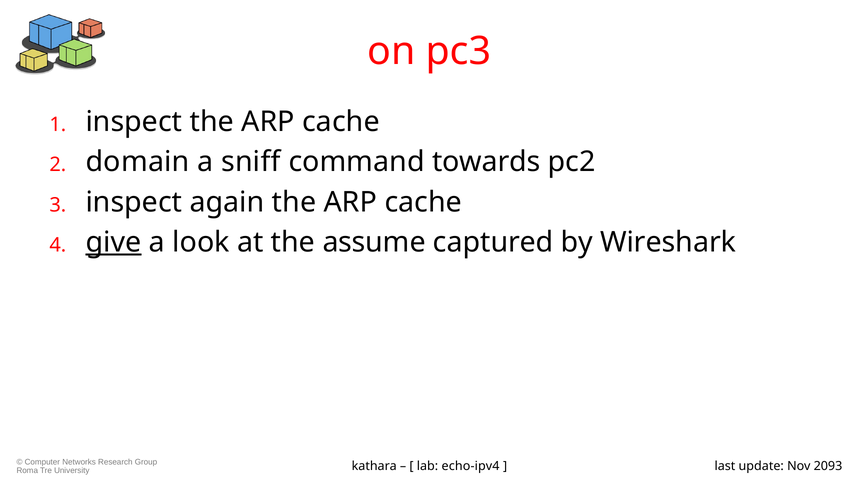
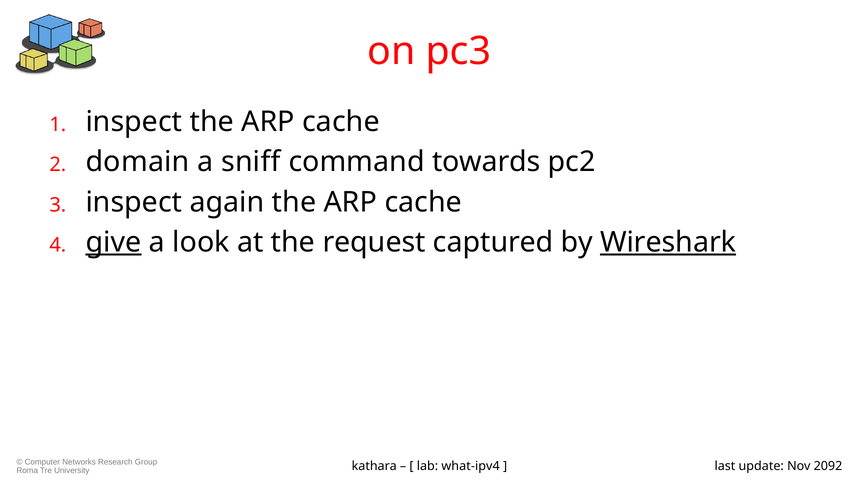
assume: assume -> request (374, 242)
Wireshark underline: none -> present (668, 242)
echo-ipv4: echo-ipv4 -> what-ipv4 (471, 466)
2093: 2093 -> 2092 (828, 466)
